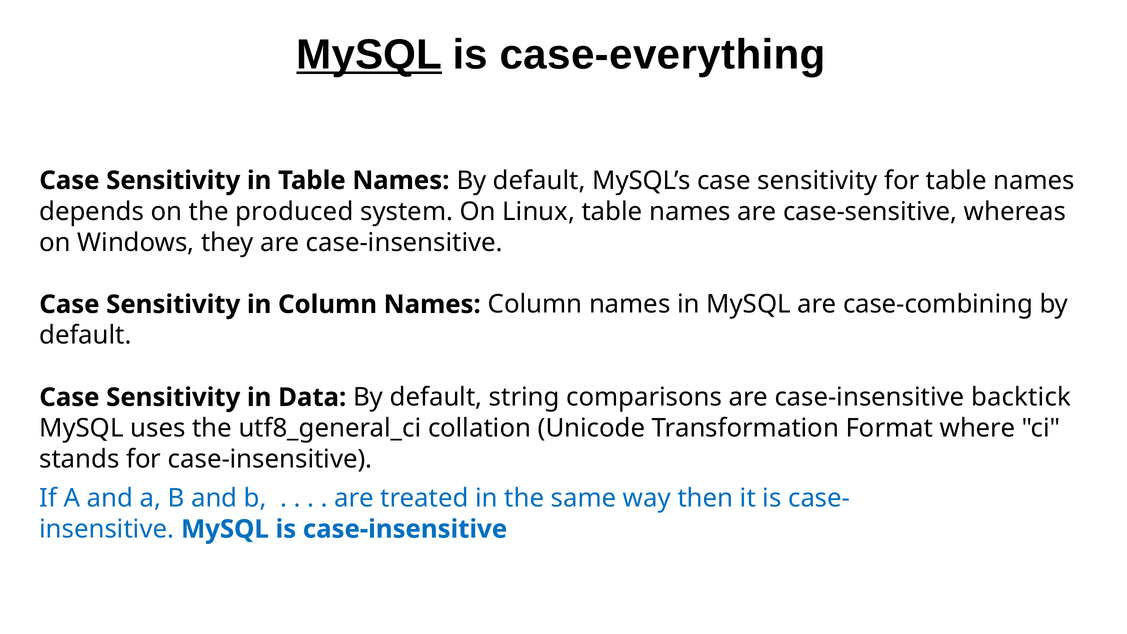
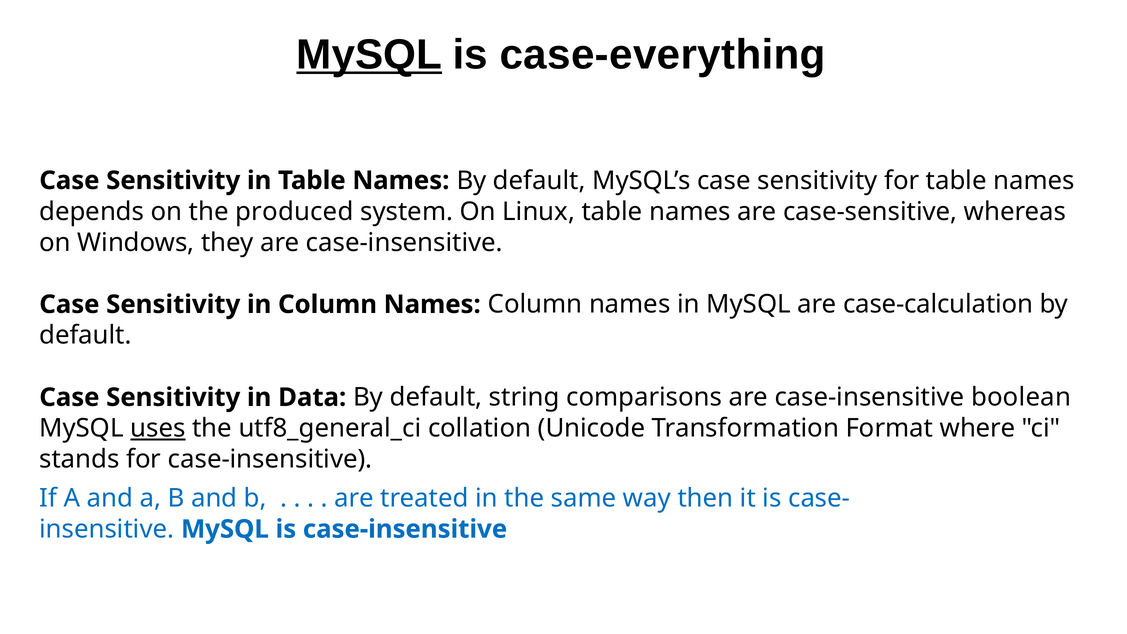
case-combining: case-combining -> case-calculation (938, 304)
backtick: backtick -> boolean (1021, 397)
uses underline: none -> present (158, 428)
